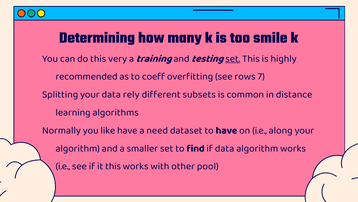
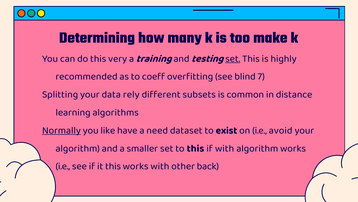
smile: smile -> make (270, 37)
rows: rows -> blind (245, 76)
Normally underline: none -> present (61, 130)
to have: have -> exist (226, 130)
along: along -> avoid (281, 130)
to find: find -> this (196, 148)
if data: data -> with (225, 148)
pool: pool -> back (208, 166)
